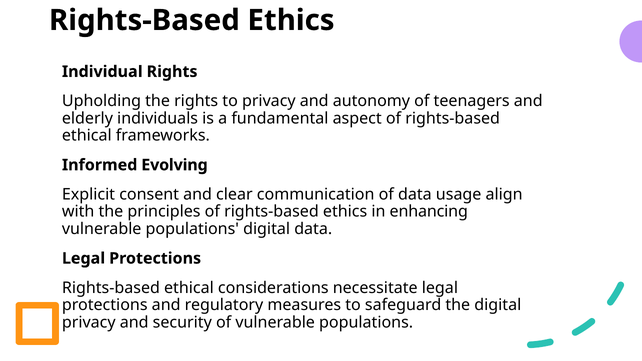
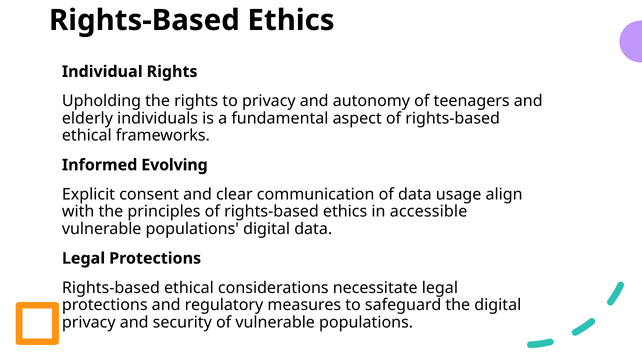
enhancing: enhancing -> accessible (429, 212)
